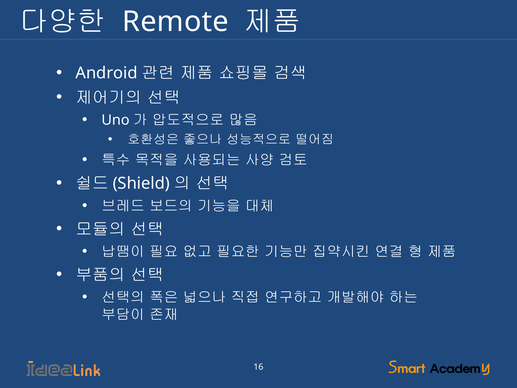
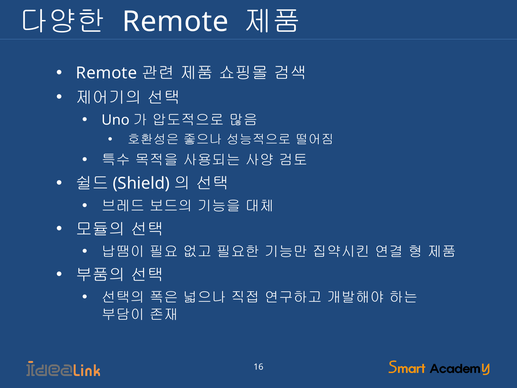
Android: Android -> Remote (106, 73)
